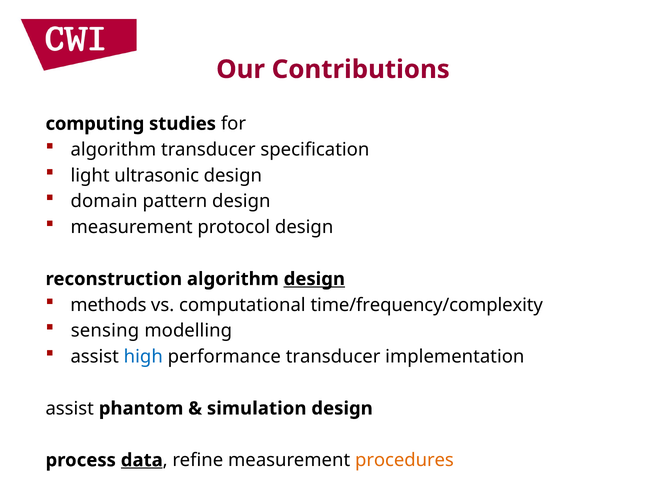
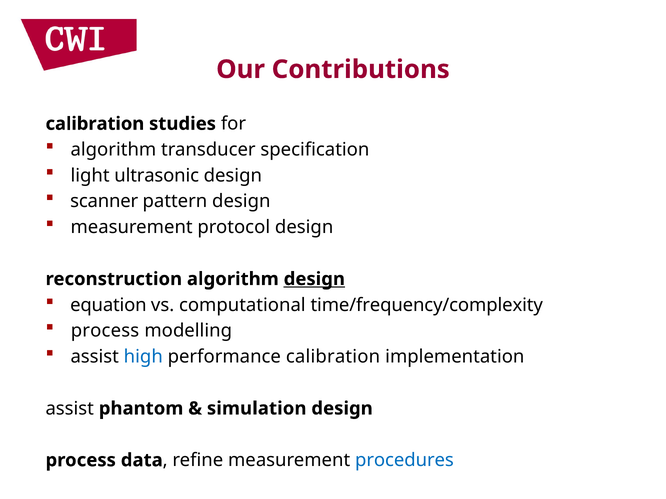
computing: computing -> calibration (95, 124)
domain: domain -> scanner (104, 202)
methods: methods -> equation (108, 305)
sensing: sensing -> process (105, 331)
performance transducer: transducer -> calibration (333, 357)
data underline: present -> none (142, 461)
procedures colour: orange -> blue (404, 461)
